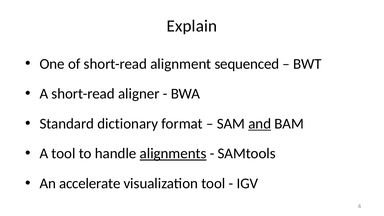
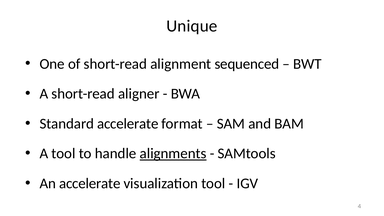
Explain: Explain -> Unique (192, 26)
Standard dictionary: dictionary -> accelerate (128, 124)
and underline: present -> none (260, 124)
